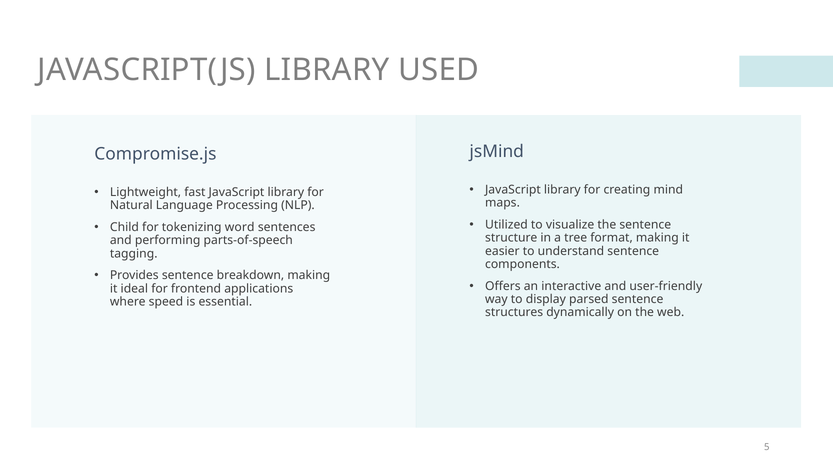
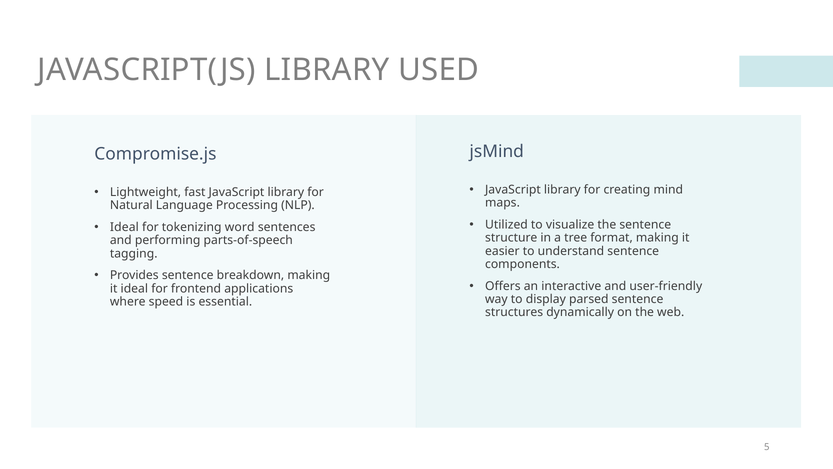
Child: Child -> Ideal (124, 227)
